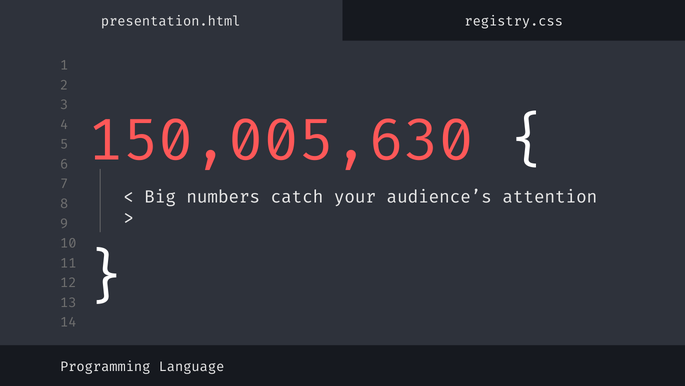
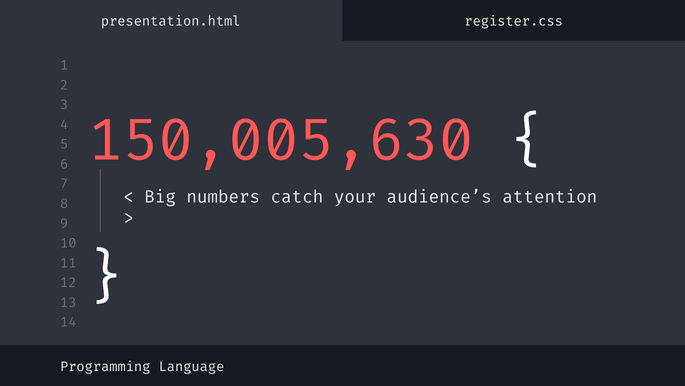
registry.css: registry.css -> register.css (514, 21)
